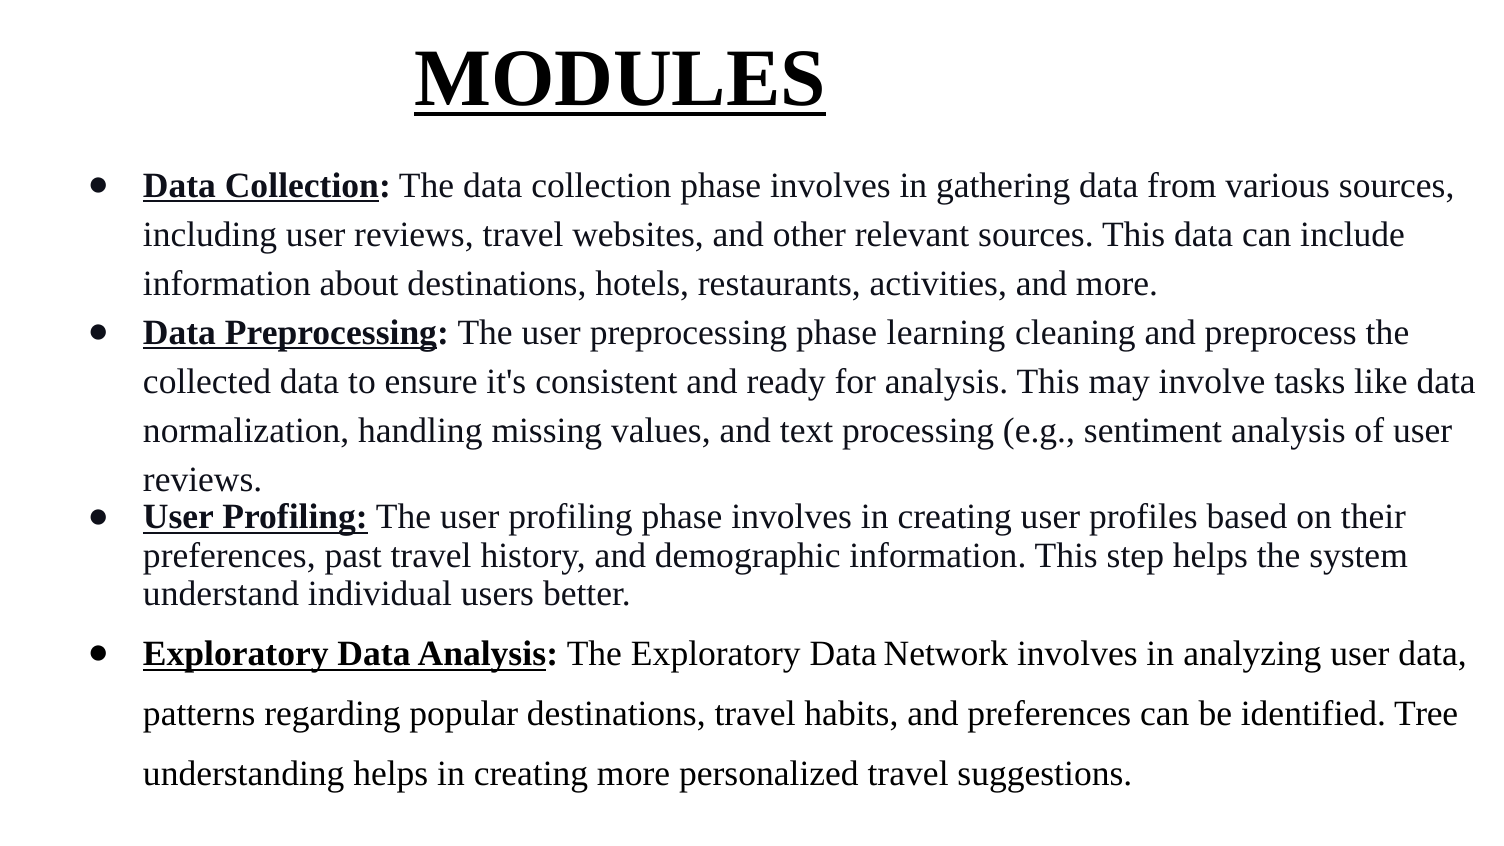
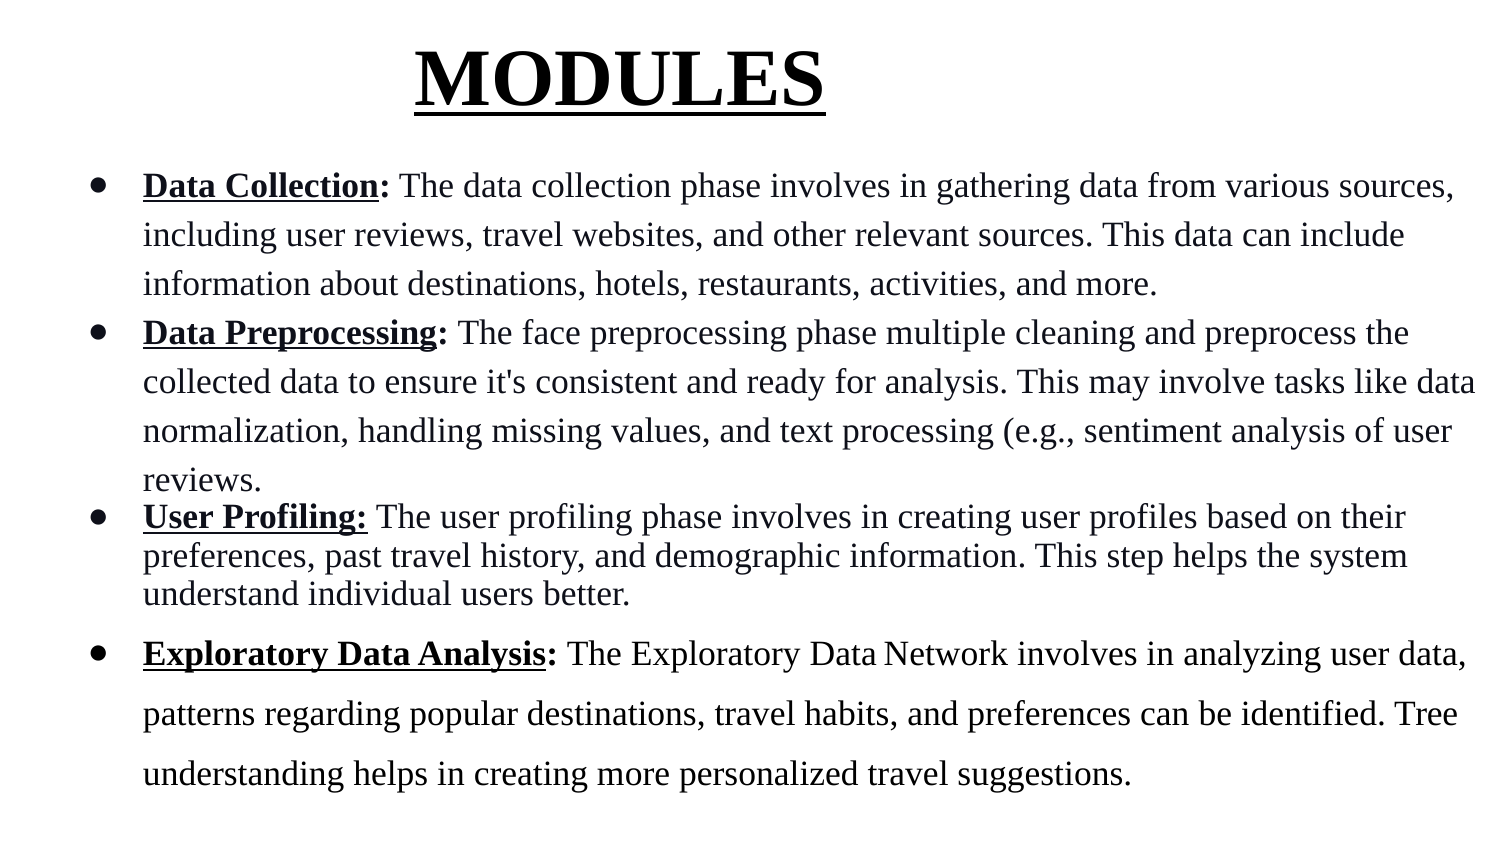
Preprocessing The user: user -> face (551, 333)
learning: learning -> multiple (946, 333)
